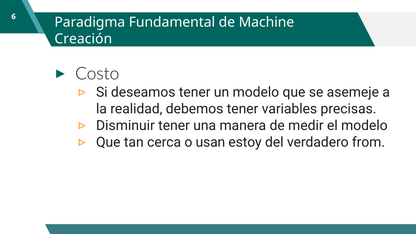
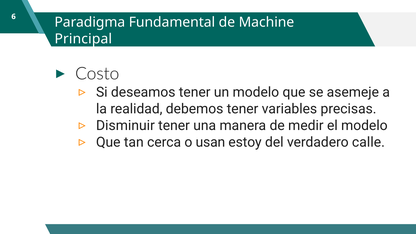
Creación: Creación -> Principal (83, 39)
from: from -> calle (368, 142)
